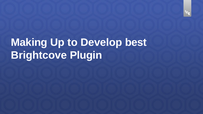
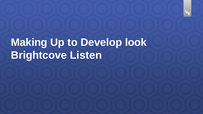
best: best -> look (136, 42)
Plugin: Plugin -> Listen (86, 55)
